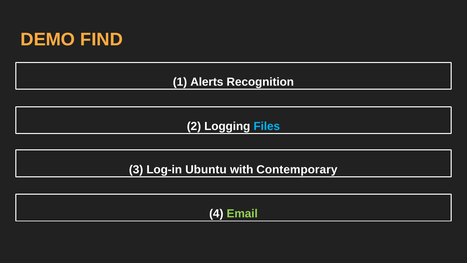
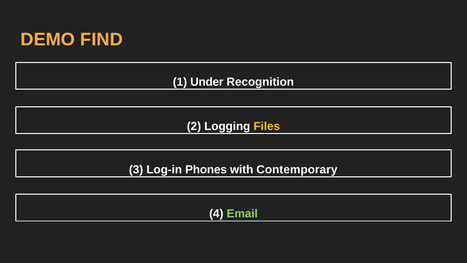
Alerts: Alerts -> Under (207, 82)
Files colour: light blue -> yellow (267, 126)
Ubuntu: Ubuntu -> Phones (206, 169)
